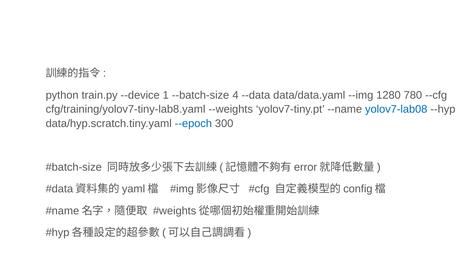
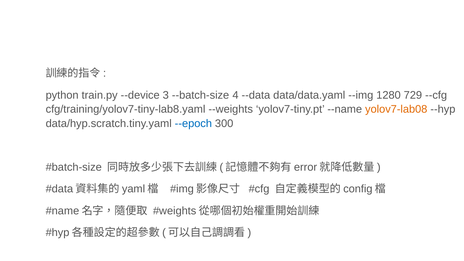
1: 1 -> 3 (166, 95)
780: 780 -> 729 (413, 95)
yolov7-lab08 colour: blue -> orange (396, 109)
